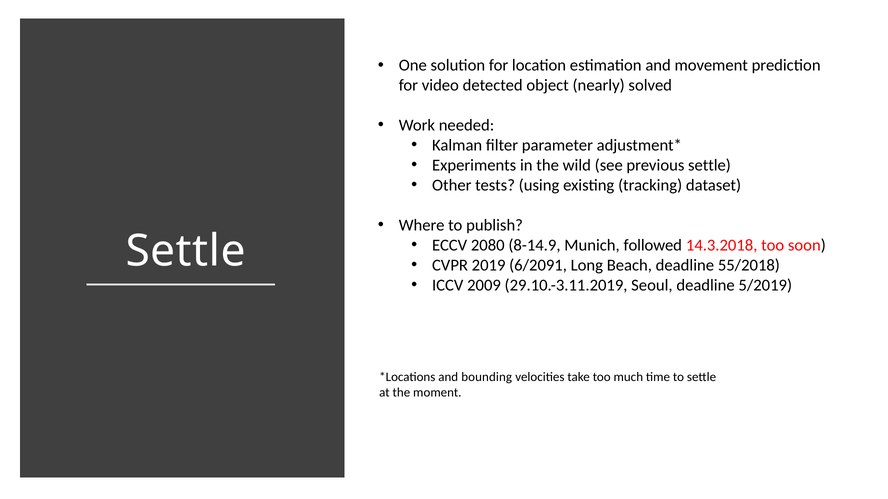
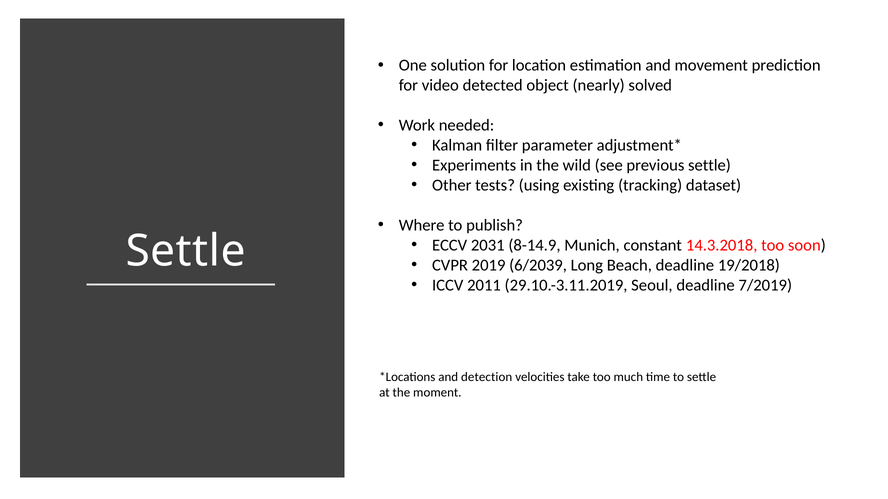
2080: 2080 -> 2031 (488, 245)
followed: followed -> constant (653, 245)
6/2091: 6/2091 -> 6/2039 (538, 265)
55/2018: 55/2018 -> 19/2018 (749, 265)
2009: 2009 -> 2011 (484, 285)
5/2019: 5/2019 -> 7/2019 (765, 285)
bounding: bounding -> detection (487, 377)
